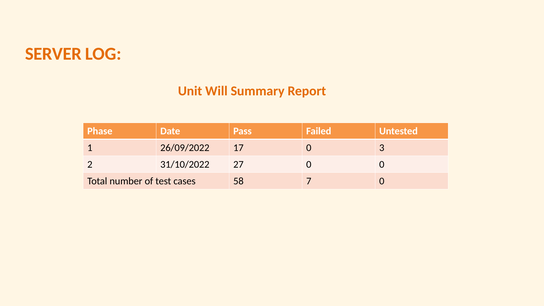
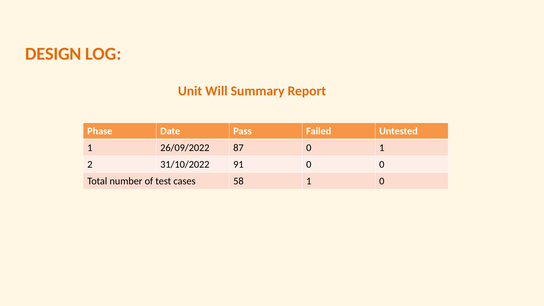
SERVER: SERVER -> DESIGN (53, 54)
17: 17 -> 87 (238, 148)
0 3: 3 -> 1 (382, 148)
27: 27 -> 91 (238, 164)
58 7: 7 -> 1 (309, 181)
